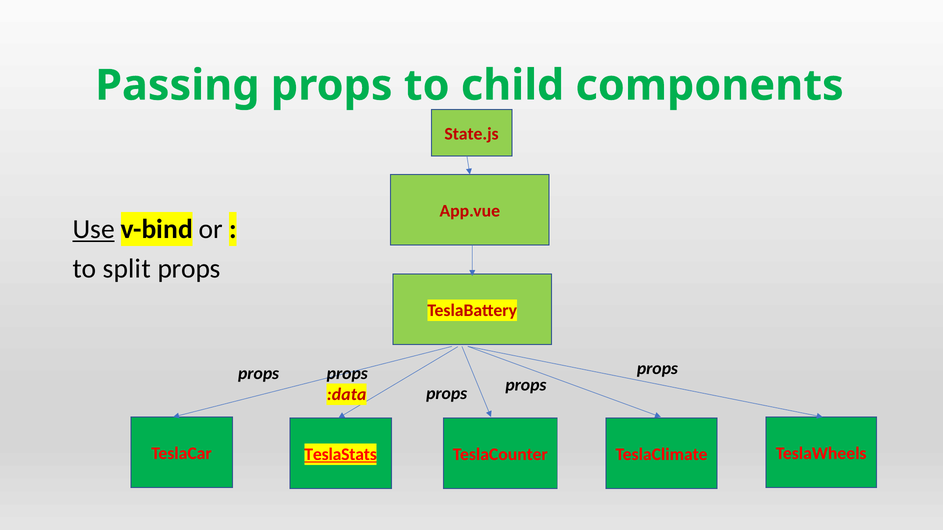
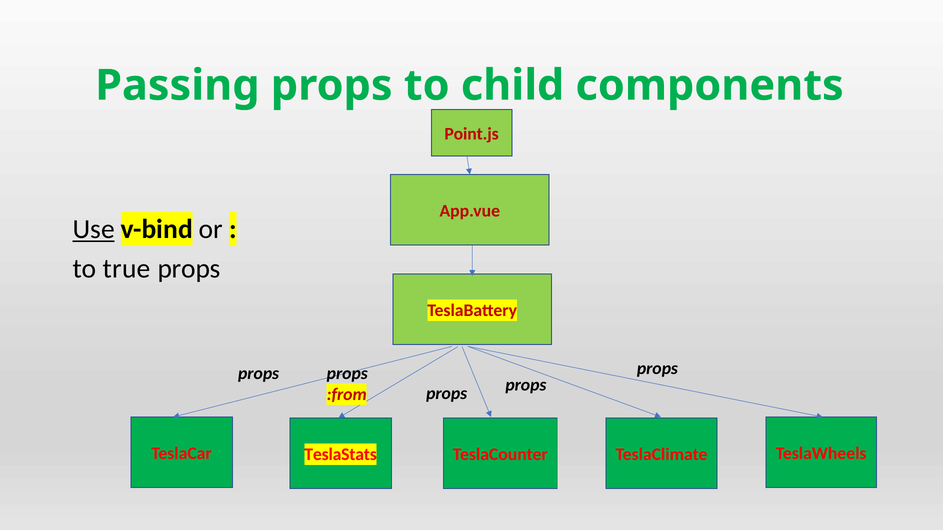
State.js: State.js -> Point.js (472, 134)
split: split -> true (127, 269)
:data: :data -> :from (347, 395)
TeslaStats underline: present -> none (341, 455)
